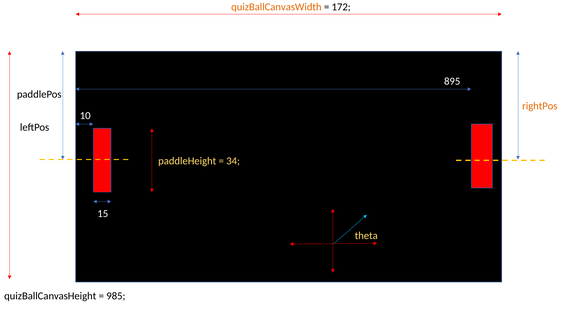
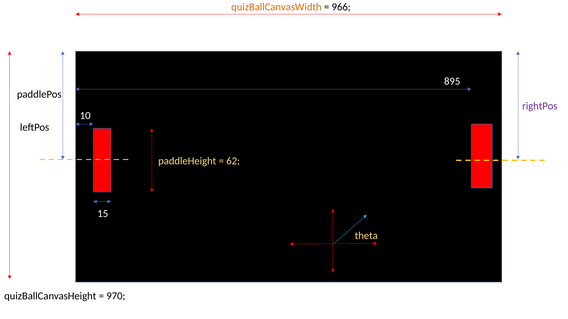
172: 172 -> 966 (341, 7)
rightPos colour: orange -> purple (540, 106)
34: 34 -> 62 (233, 161)
985: 985 -> 970 (116, 296)
